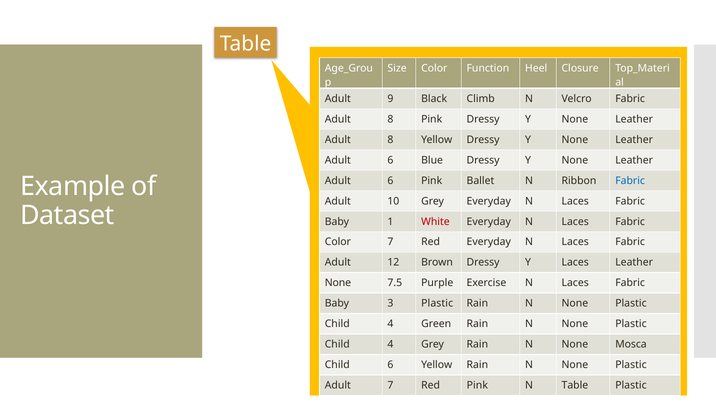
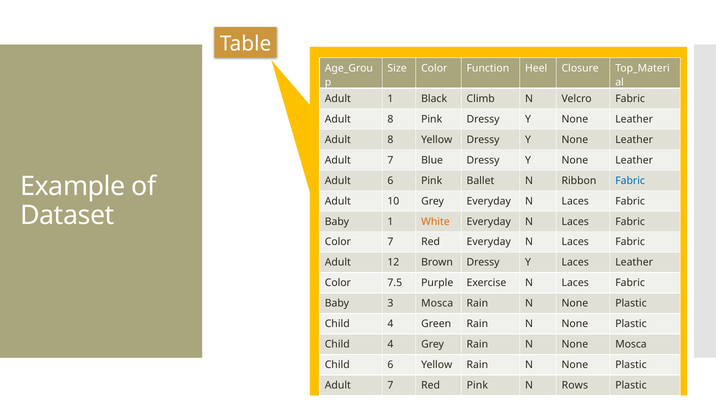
Adult 9: 9 -> 1 (390, 99)
6: 6 -> 7 (390, 160)
White colour: red -> orange (435, 221)
None: None -> Color (338, 283)
3 Plastic: Plastic -> Mosca (437, 303)
N Table: Table -> Rows (575, 385)
